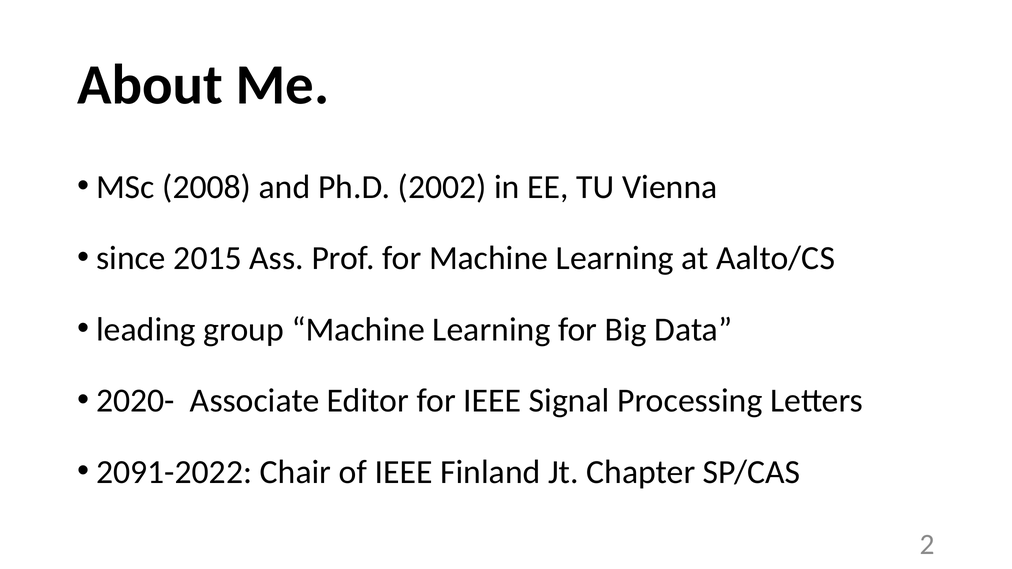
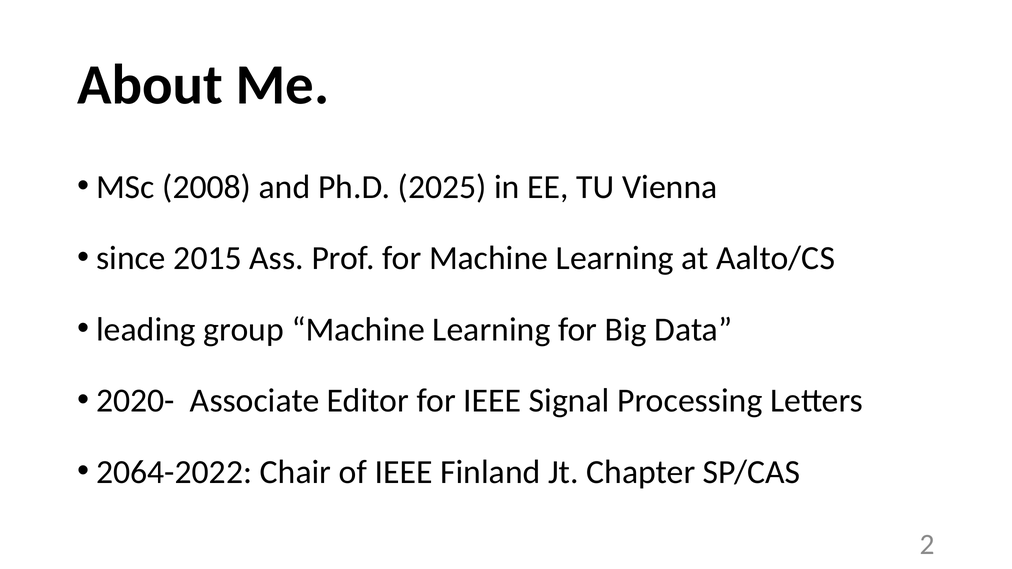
2002: 2002 -> 2025 (442, 187)
2091-2022: 2091-2022 -> 2064-2022 (174, 472)
